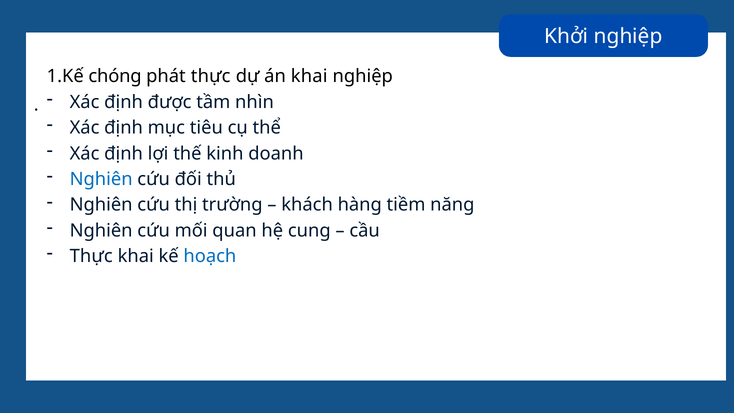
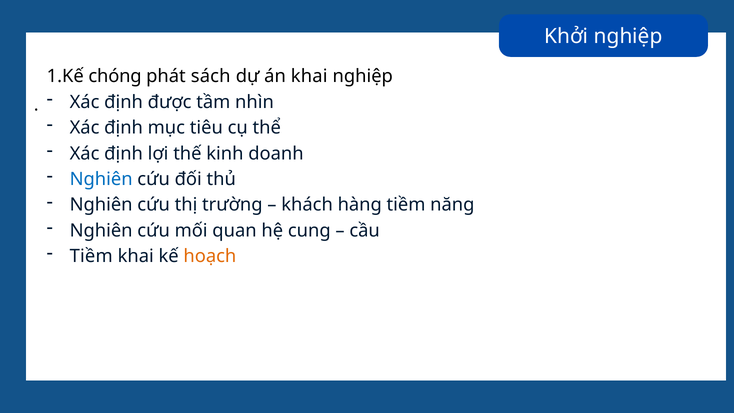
phát thực: thực -> sách (211, 76)
Thực: Thực -> Tiềm (91, 256)
hoạch colour: blue -> orange (210, 256)
